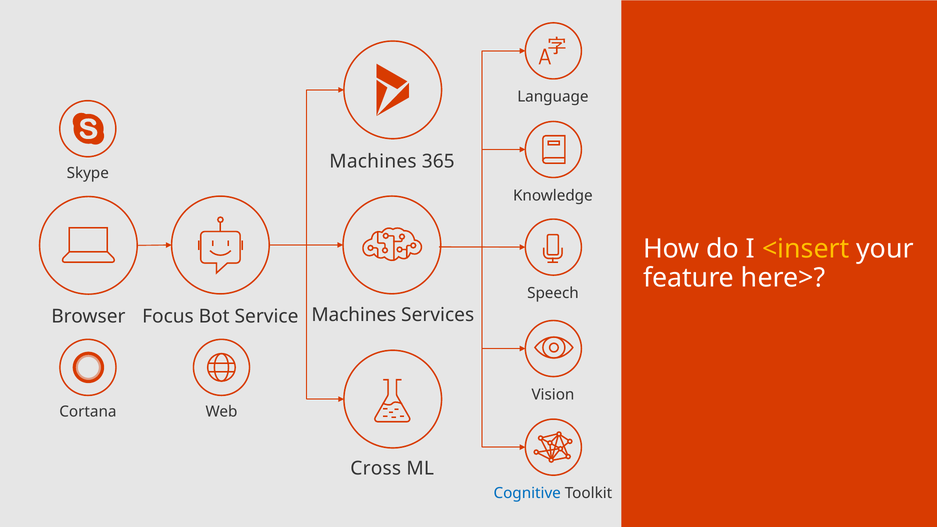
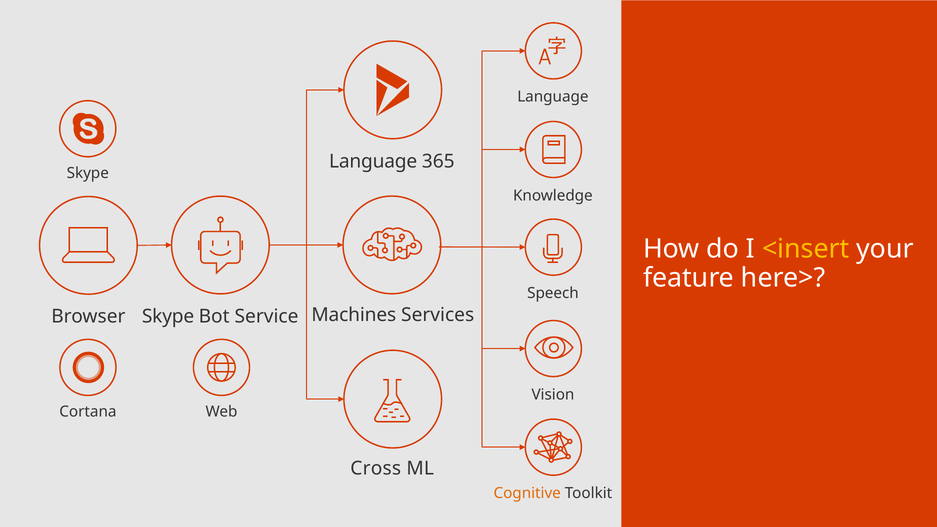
Machines: Machines -> Language (373, 161)
Focus: Focus -> Skype (168, 316)
Cognitive colour: blue -> orange (527, 493)
